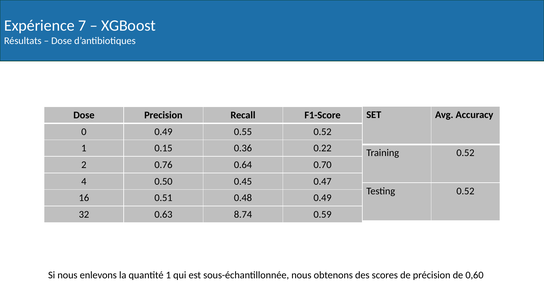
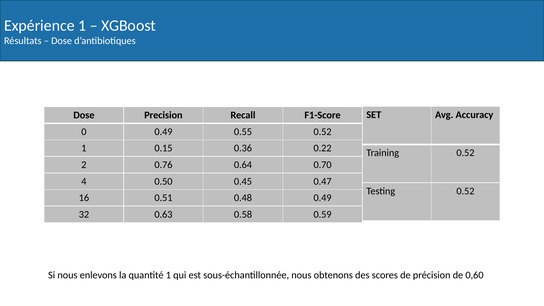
Expérience 7: 7 -> 1 (82, 25)
8.74: 8.74 -> 0.58 (243, 214)
